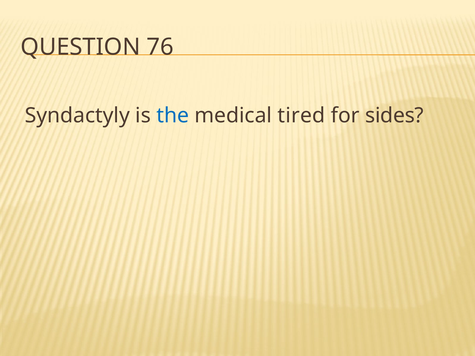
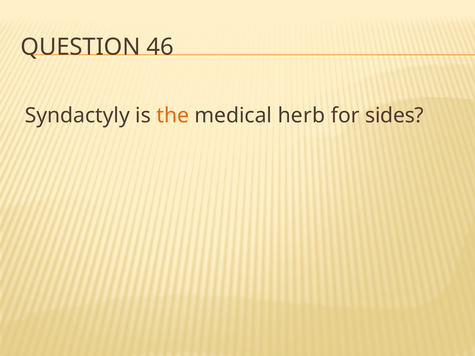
76: 76 -> 46 (160, 47)
the colour: blue -> orange (173, 116)
tired: tired -> herb (301, 116)
